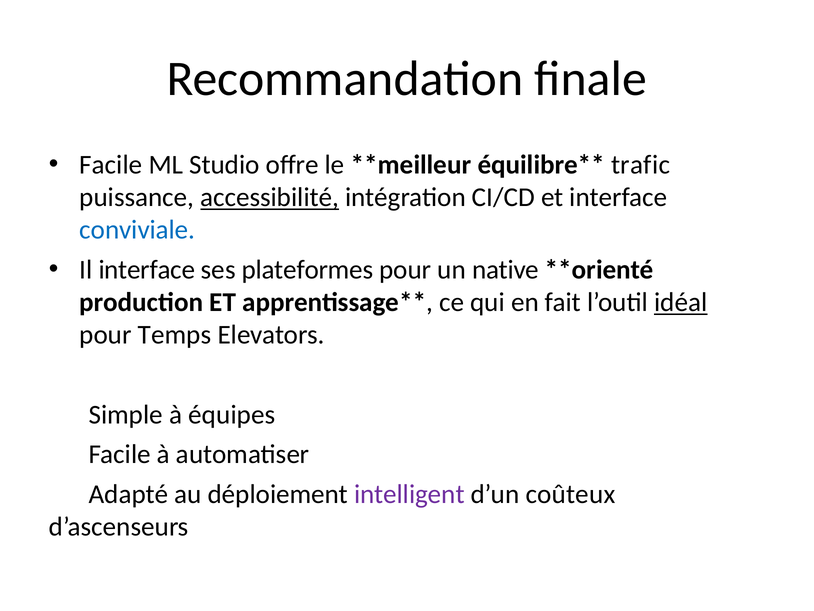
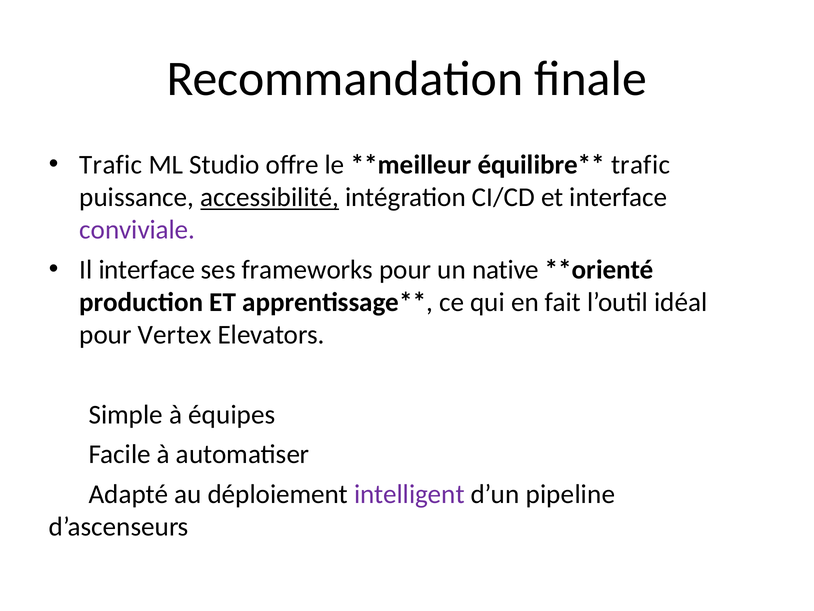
Facile: Facile -> Trafic (111, 165)
conviviale colour: blue -> purple (137, 230)
plateformes: plateformes -> frameworks (307, 270)
idéal underline: present -> none (681, 302)
Temps: Temps -> Vertex (175, 335)
coûteux: coûteux -> pipeline (570, 494)
